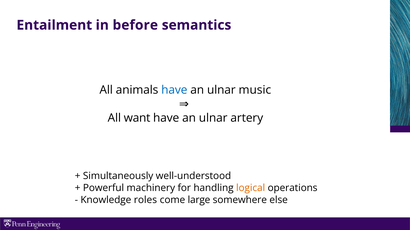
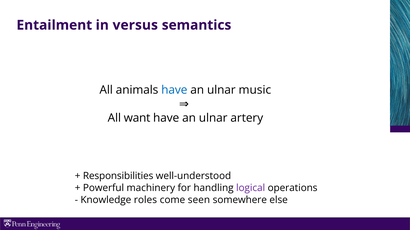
before: before -> versus (135, 25)
Simultaneously: Simultaneously -> Responsibilities (118, 177)
logical colour: orange -> purple (251, 188)
large: large -> seen (199, 200)
